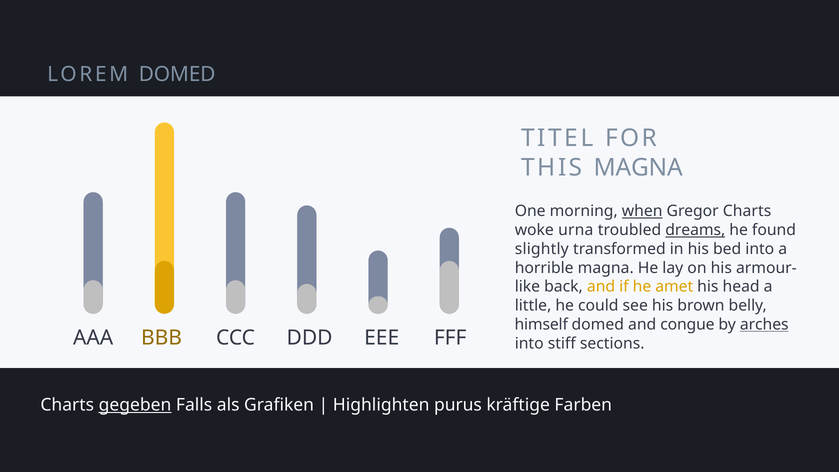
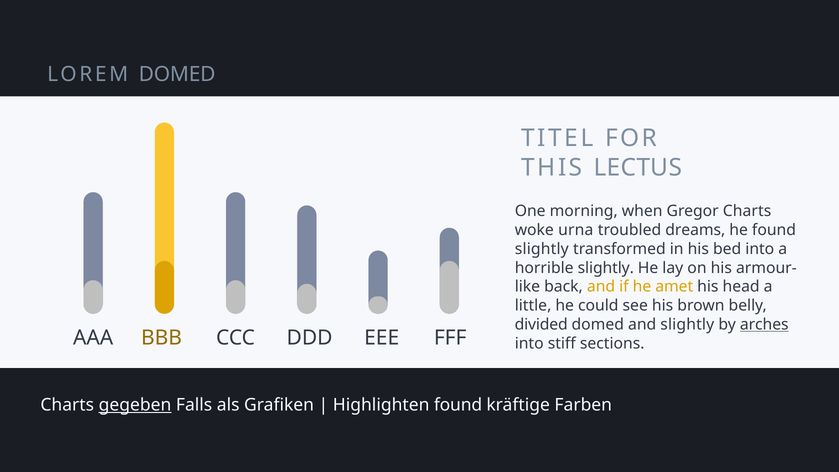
THIS MAGNA: MAGNA -> LECTUS (638, 168)
when underline: present -> none (642, 211)
dreams underline: present -> none (695, 230)
horrible magna: magna -> slightly (606, 268)
himself: himself -> divided (541, 324)
and congue: congue -> slightly (687, 324)
Highlighten purus: purus -> found (458, 405)
